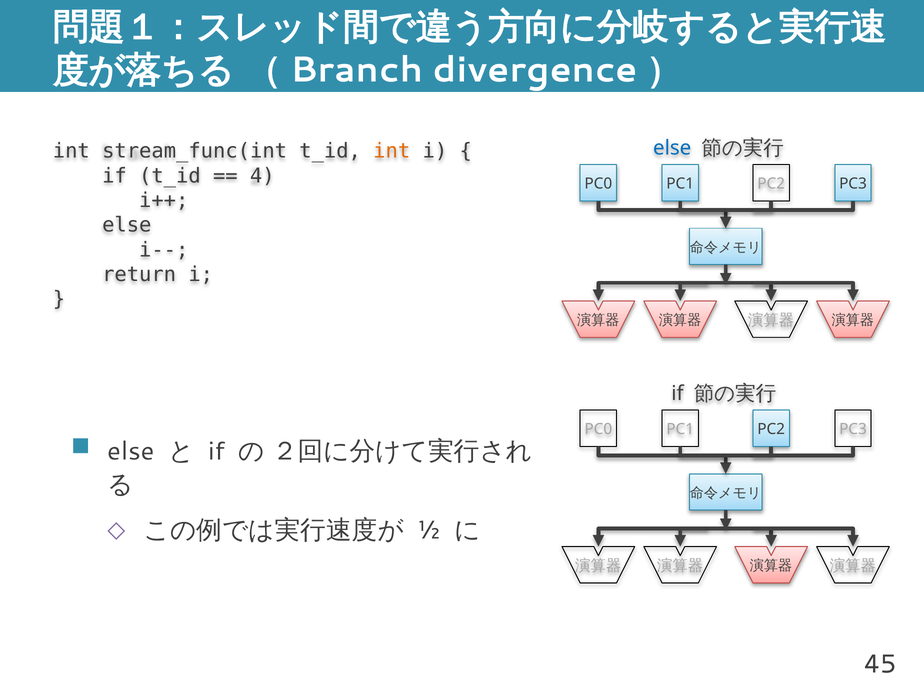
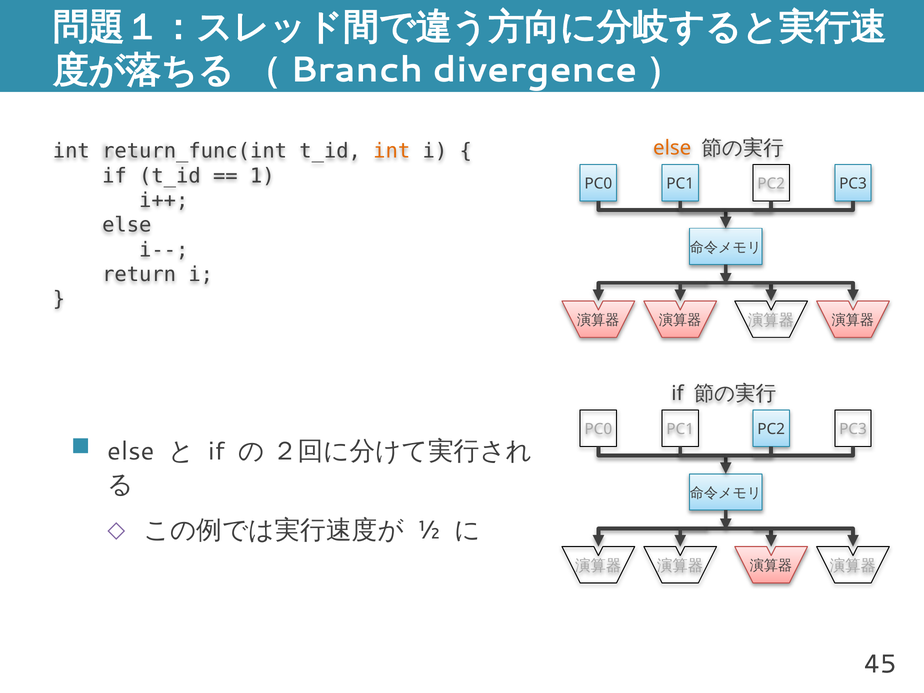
else colour: blue -> orange (672, 148)
stream_func(int: stream_func(int -> return_func(int (195, 151)
4: 4 -> 1 (262, 176)
